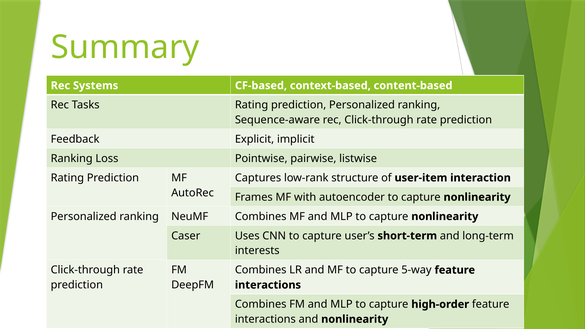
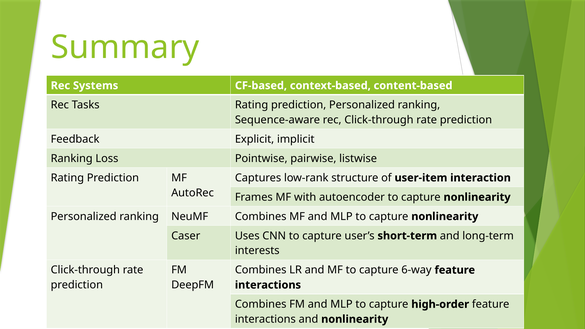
5-way: 5-way -> 6-way (416, 270)
